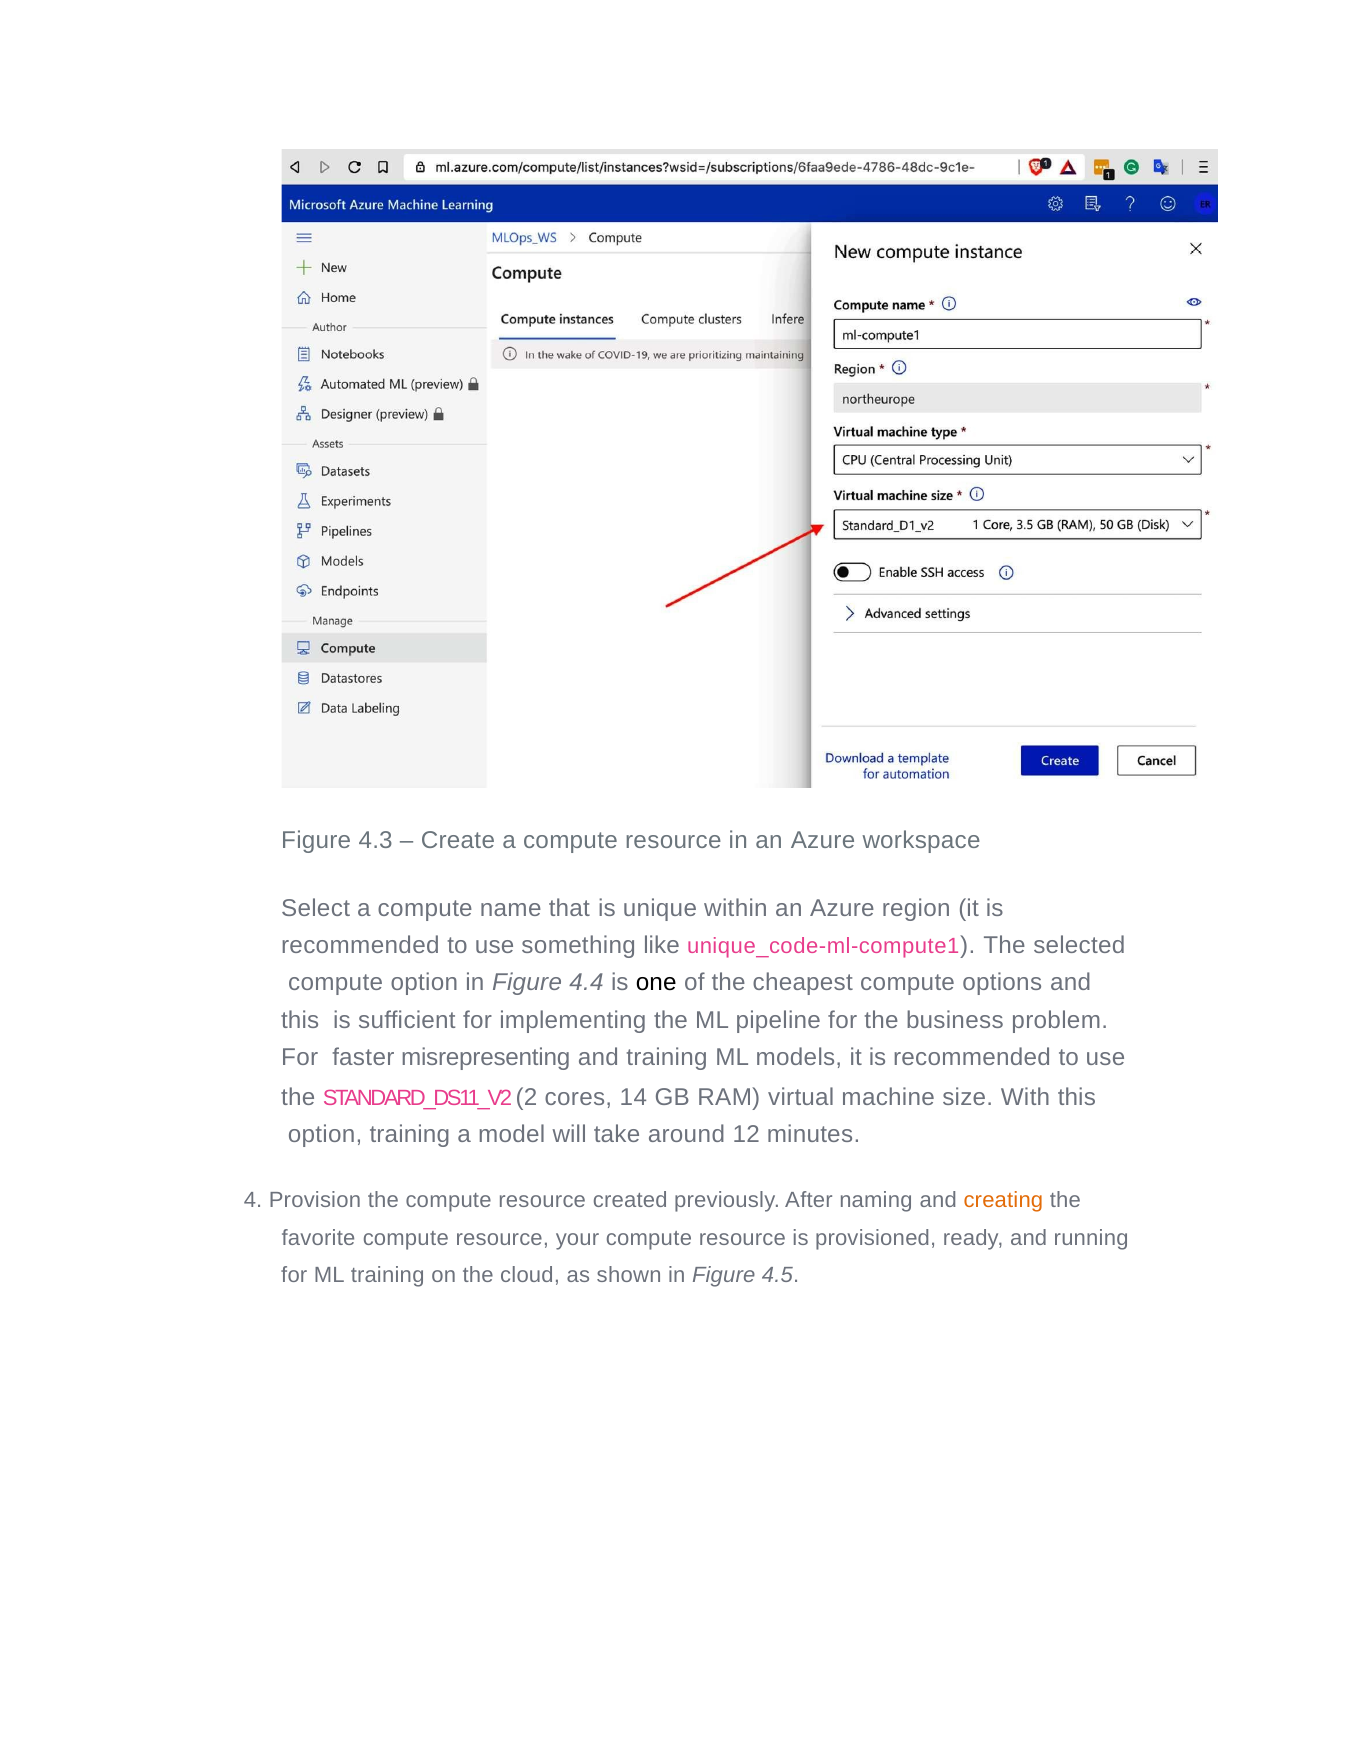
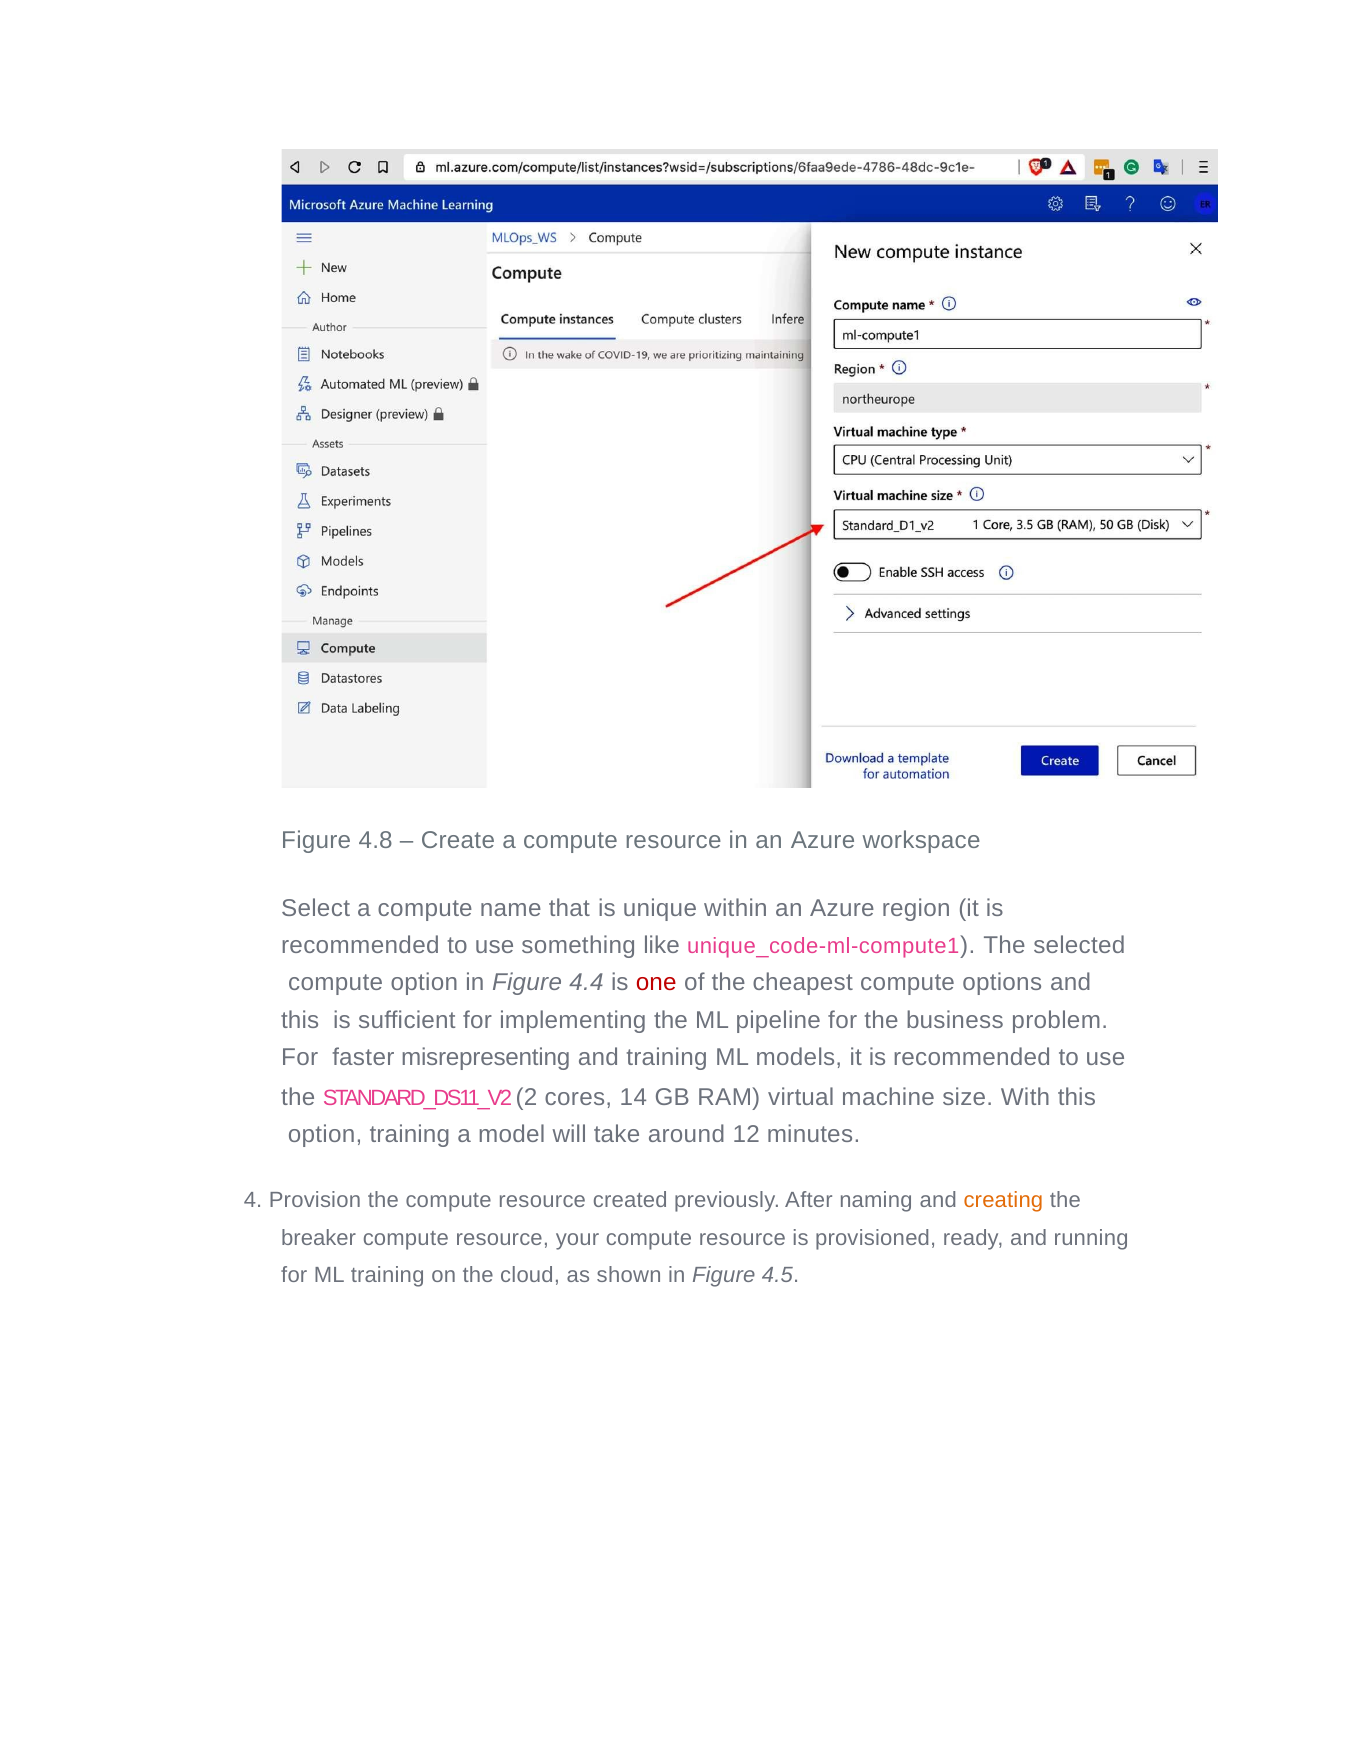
4.3: 4.3 -> 4.8 (376, 841)
one colour: black -> red (656, 983)
favorite: favorite -> breaker (319, 1238)
